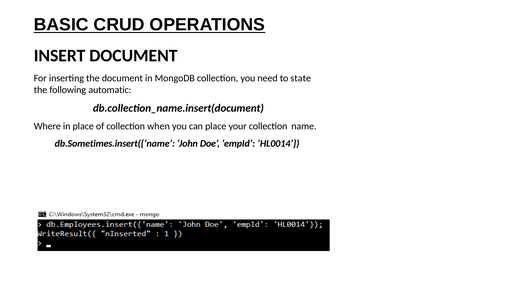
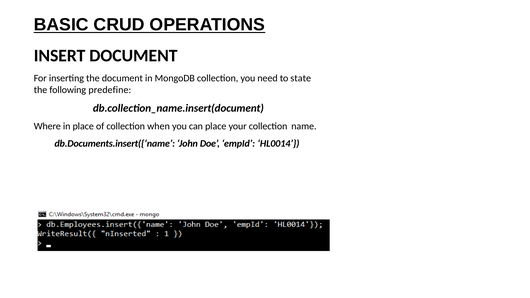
automatic: automatic -> predefine (110, 90)
db.Sometimes.insert({‘name: db.Sometimes.insert({‘name -> db.Documents.insert({‘name (115, 144)
